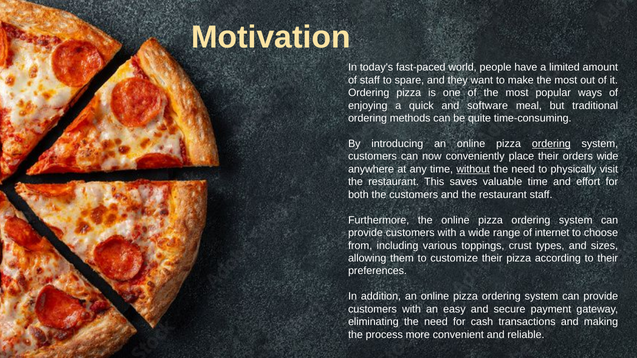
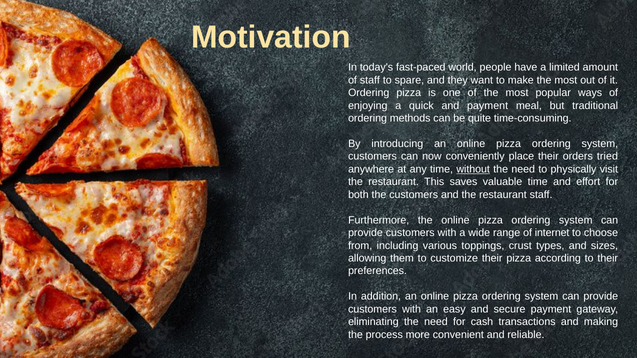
and software: software -> payment (488, 106)
ordering underline: present -> none (551, 144)
orders wide: wide -> tried (607, 157)
